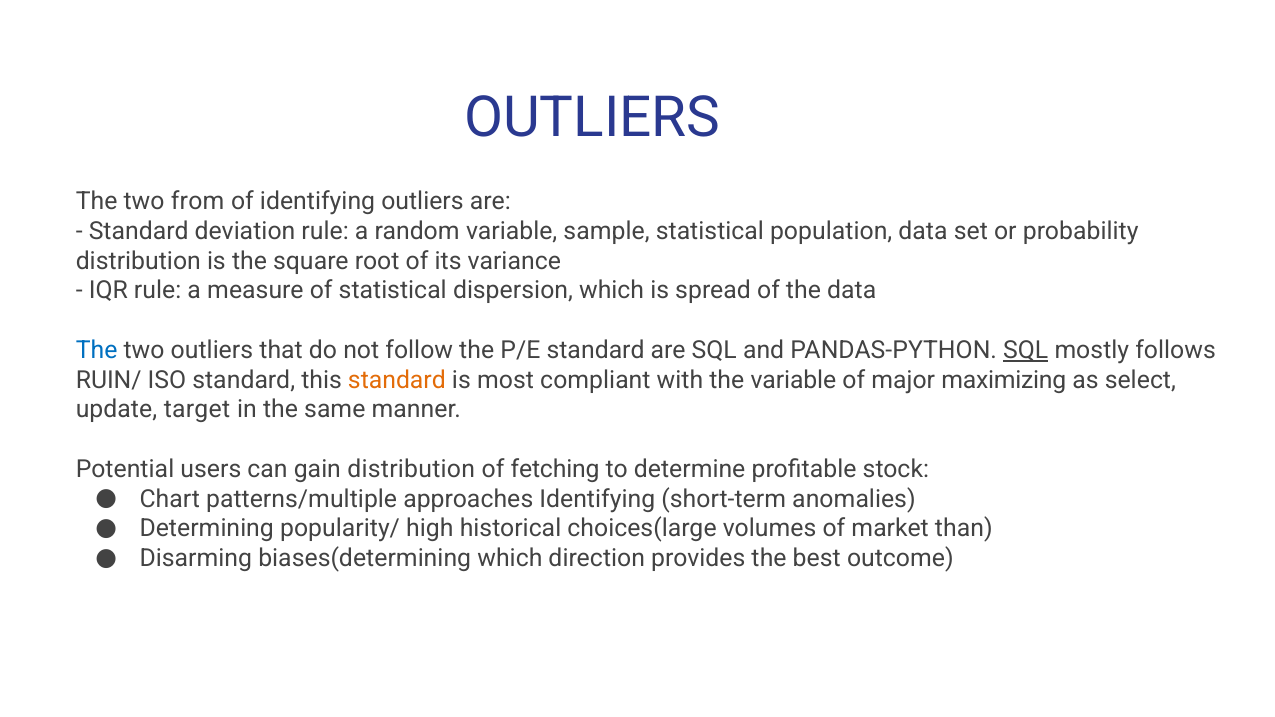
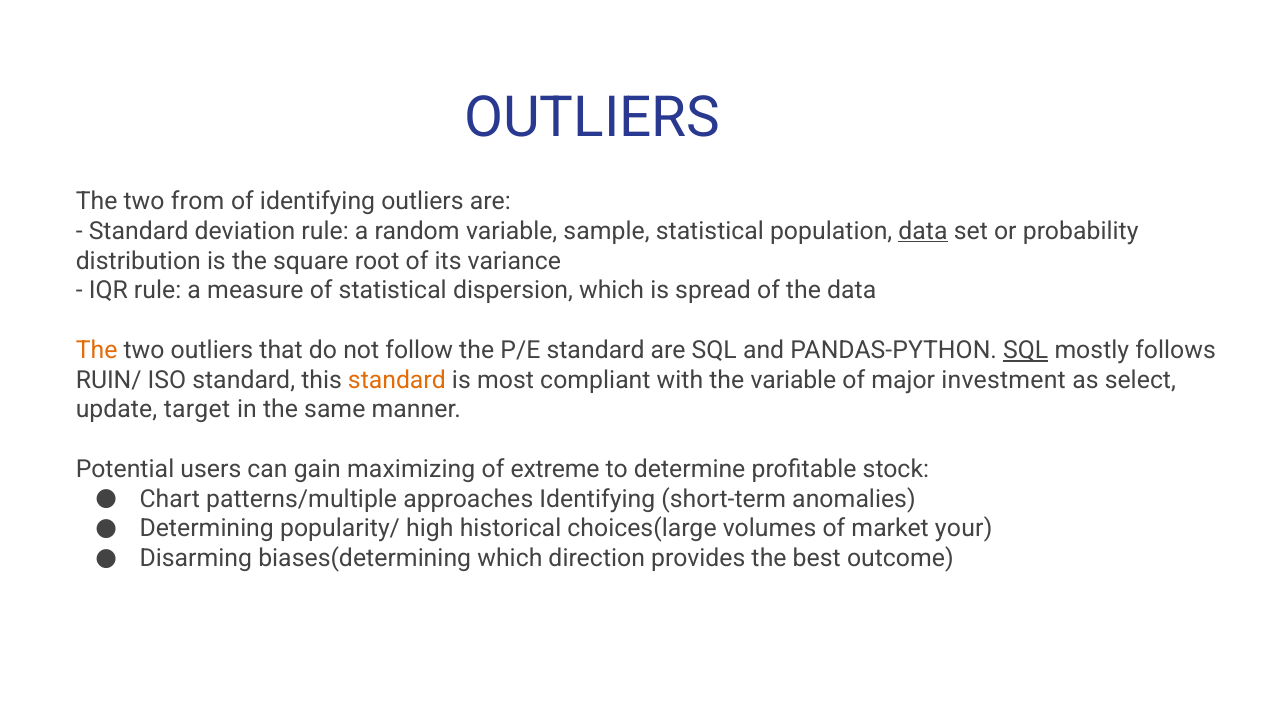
data underline: none -> present (923, 231)
The colour: blue -> orange (97, 350)
maximizing: maximizing -> investment (1004, 380)
gain distribution: distribution -> maximizing (411, 469)
fetching: fetching -> extreme (555, 469)
than: than -> your (964, 529)
